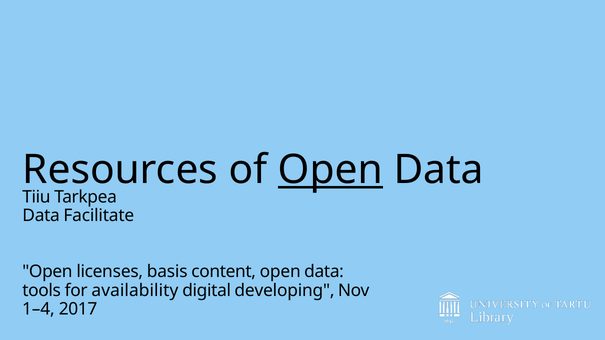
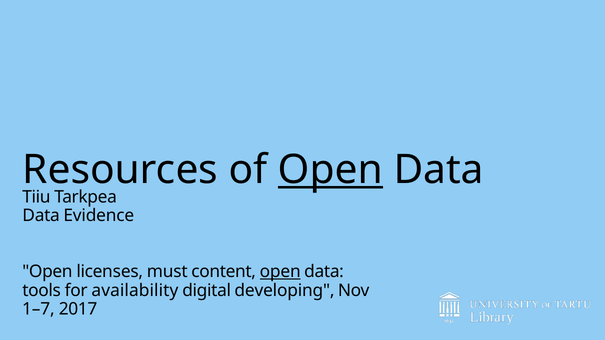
Facilitate: Facilitate -> Evidence (99, 216)
basis: basis -> must (167, 272)
open underline: none -> present (280, 272)
1–4: 1–4 -> 1–7 (38, 309)
